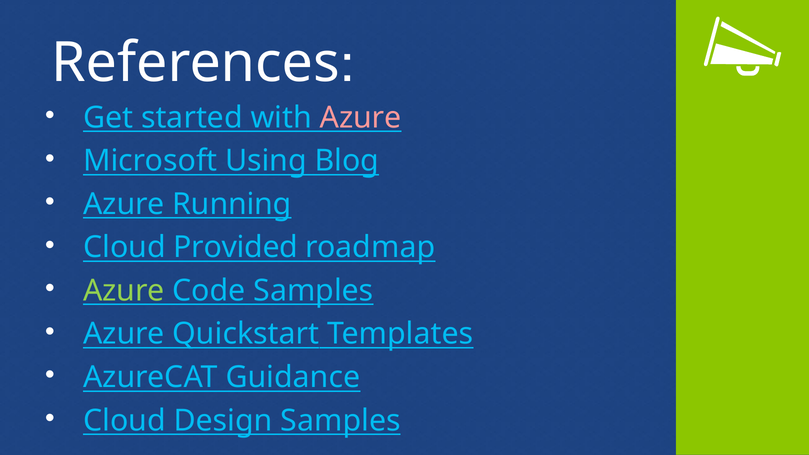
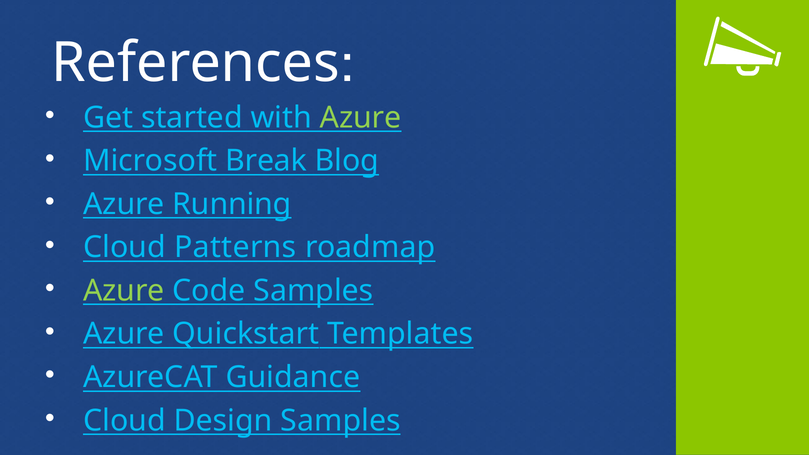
Azure colour: pink -> light green (361, 118)
Using: Using -> Break (266, 161)
Provided: Provided -> Patterns (235, 247)
